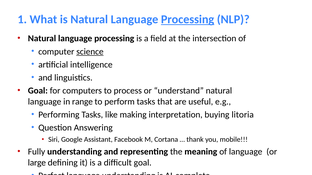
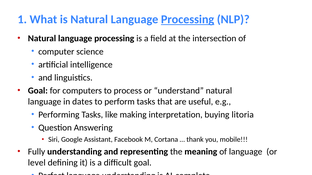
science underline: present -> none (90, 52)
range: range -> dates (82, 102)
large: large -> level (37, 163)
